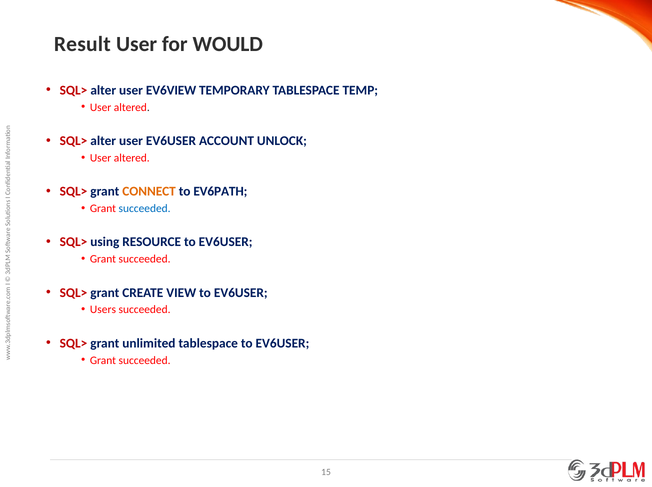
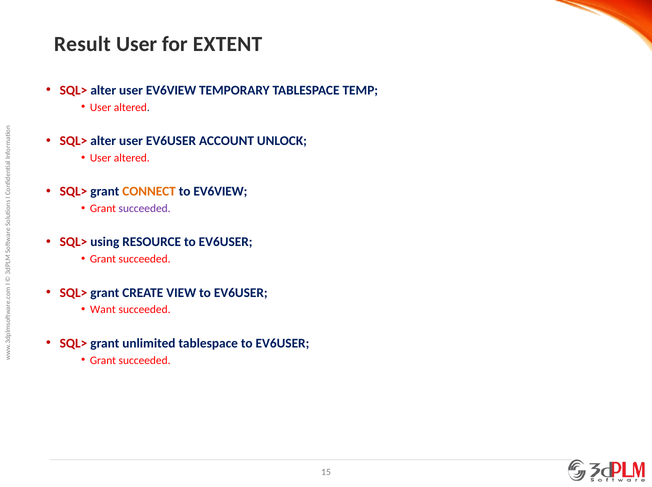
WOULD: WOULD -> EXTENT (228, 44)
to EV6PATH: EV6PATH -> EV6VIEW (220, 192)
succeeded colour: blue -> purple (145, 209)
Users: Users -> Want (103, 310)
